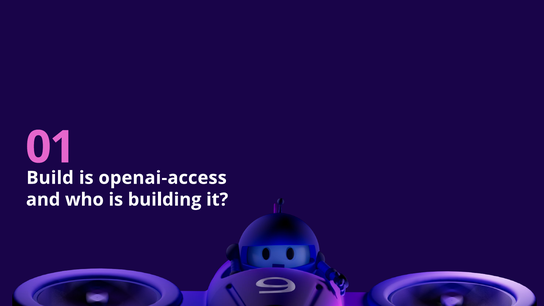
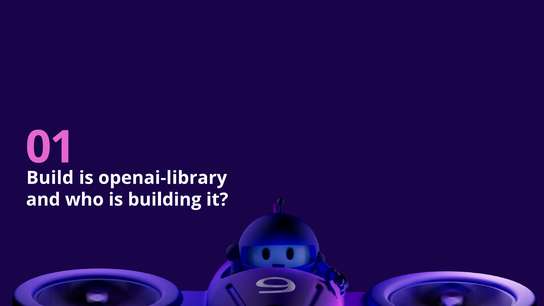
openai-access: openai-access -> openai-library (163, 178)
